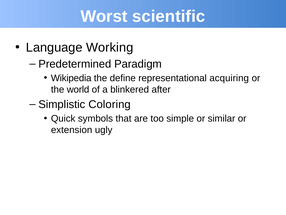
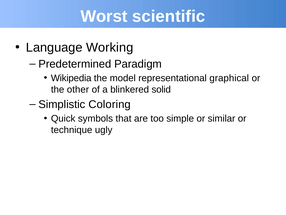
define: define -> model (123, 78)
acquiring: acquiring -> graphical (229, 78)
world: world -> other (78, 89)
after: after -> solid (161, 89)
extension: extension -> technique (72, 130)
